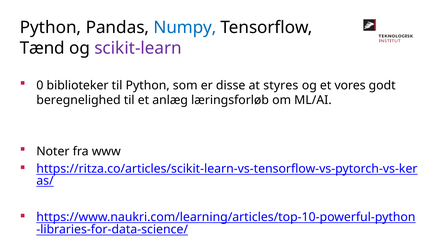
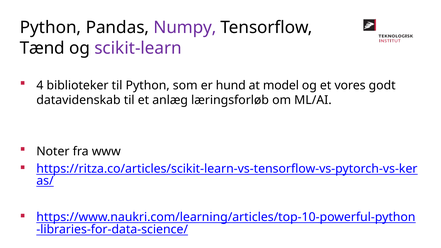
Numpy colour: blue -> purple (185, 27)
0: 0 -> 4 (40, 85)
disse: disse -> hund (231, 85)
styres: styres -> model (281, 85)
beregnelighed: beregnelighed -> datavidenskab (78, 100)
